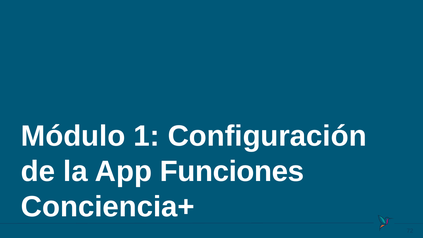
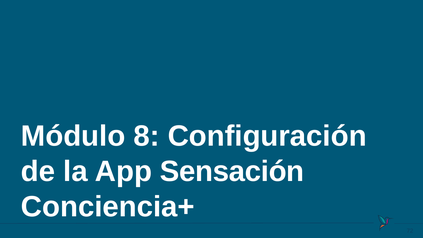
1: 1 -> 8 (146, 136)
Funciones: Funciones -> Sensación (232, 171)
